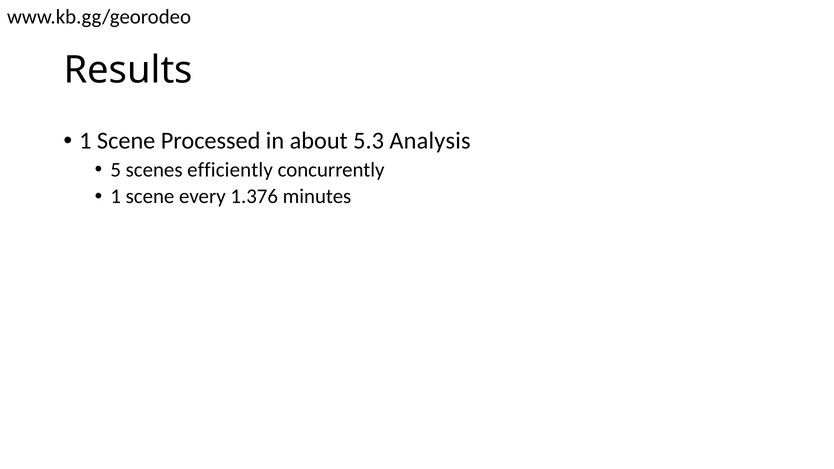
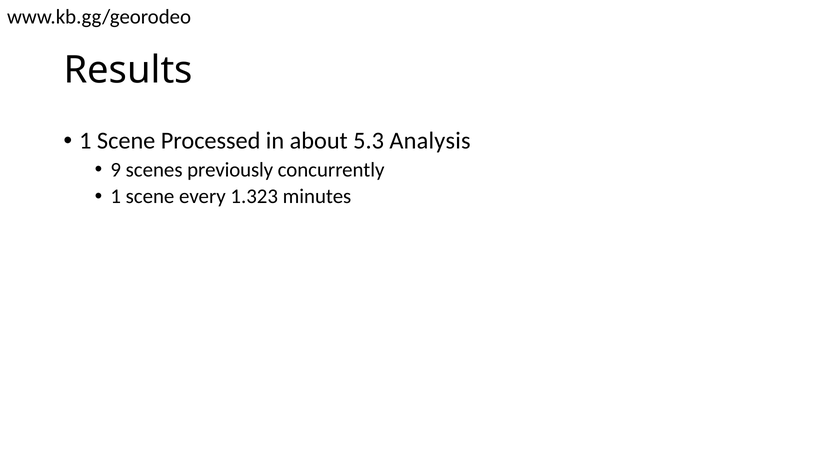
5: 5 -> 9 (116, 170)
efficiently: efficiently -> previously (230, 170)
1.376: 1.376 -> 1.323 (254, 197)
